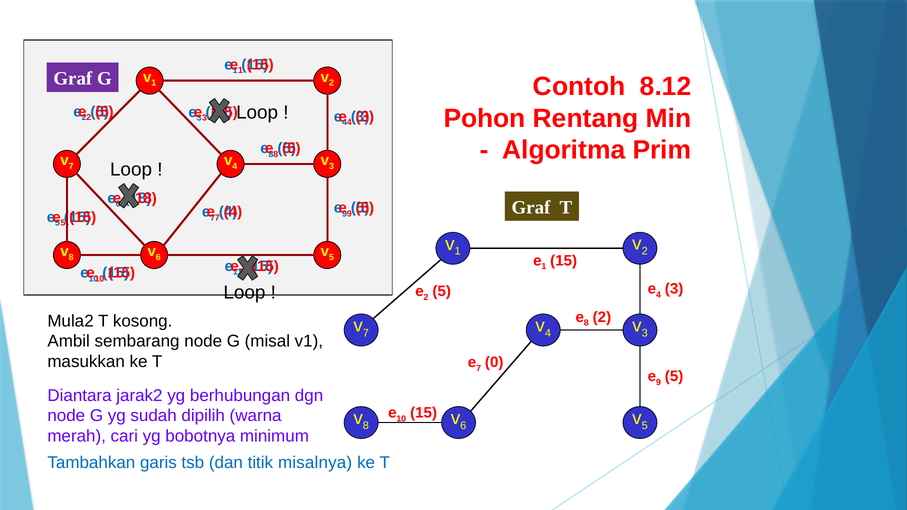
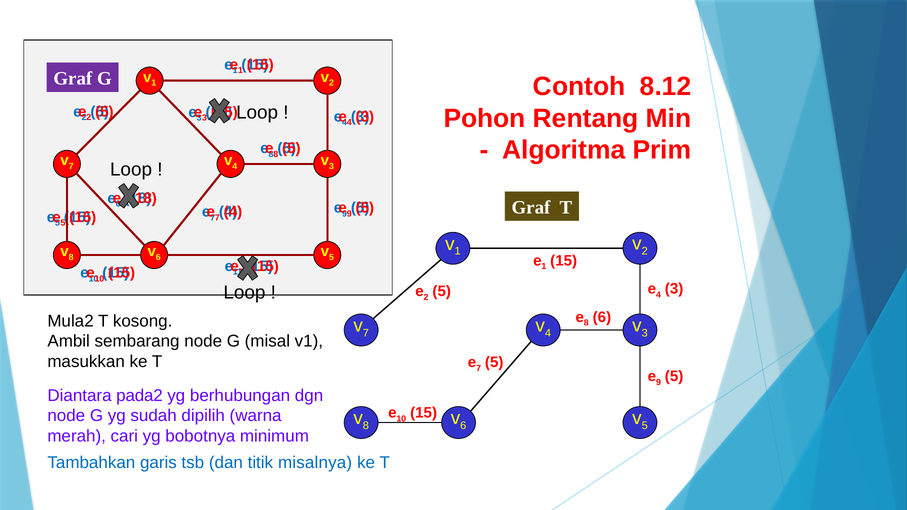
2: 2 -> 6 (602, 317)
0: 0 -> 5 (494, 363)
jarak2: jarak2 -> pada2 (140, 396)
